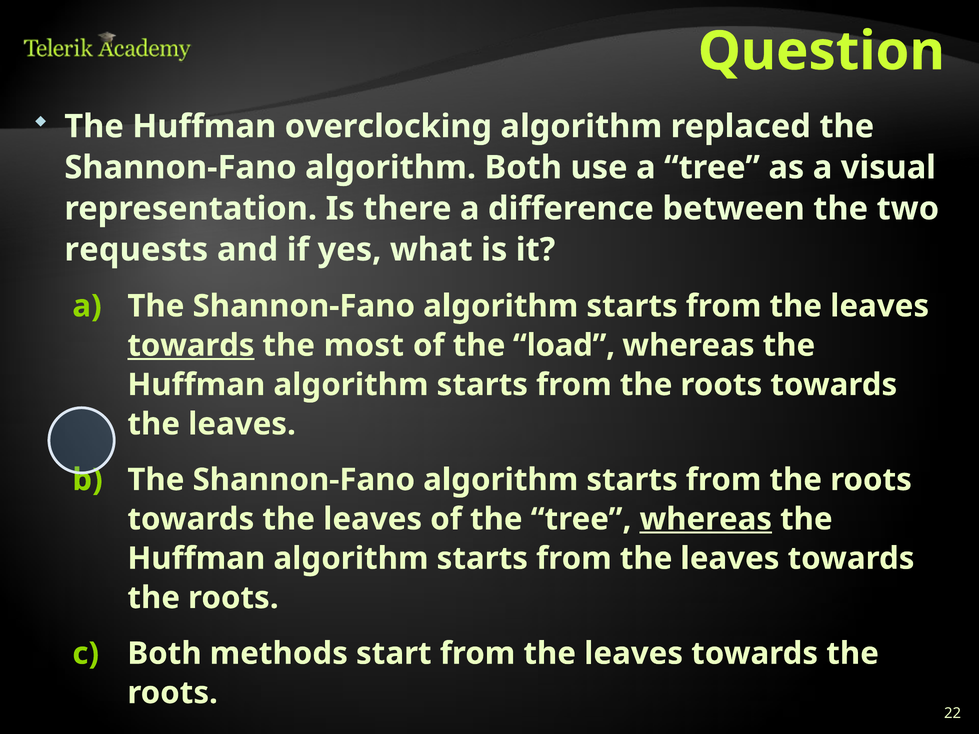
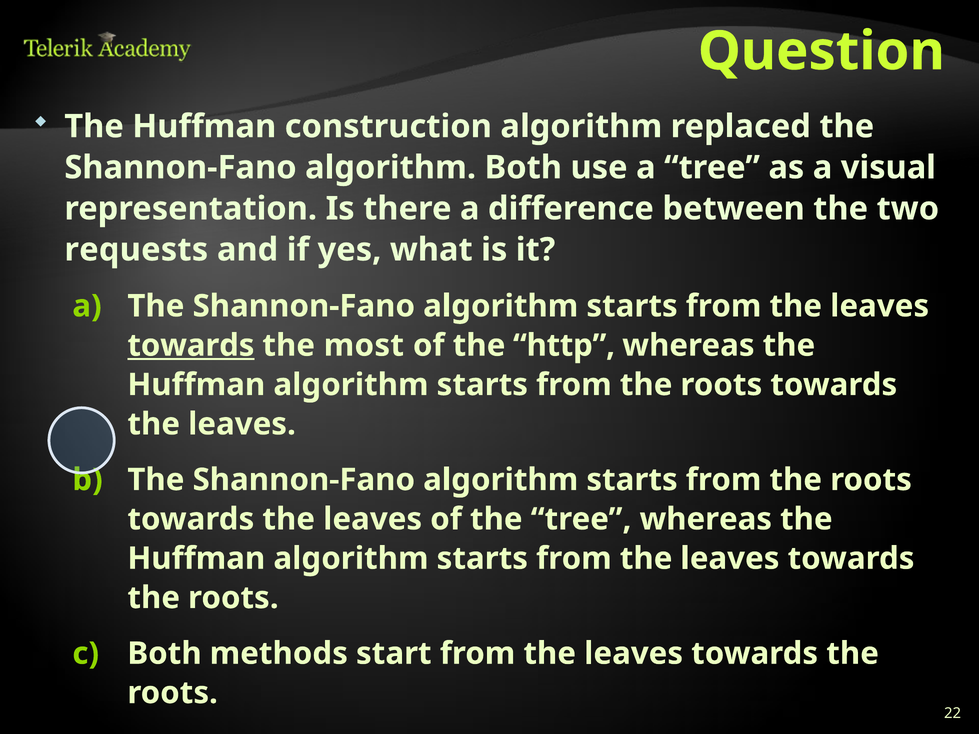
overclocking: overclocking -> construction (388, 127)
load: load -> http (564, 346)
whereas underline: present -> none (706, 519)
